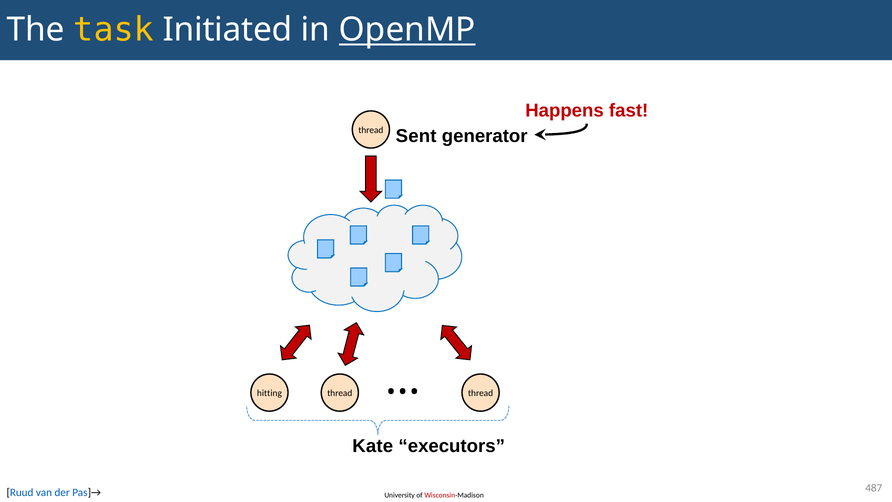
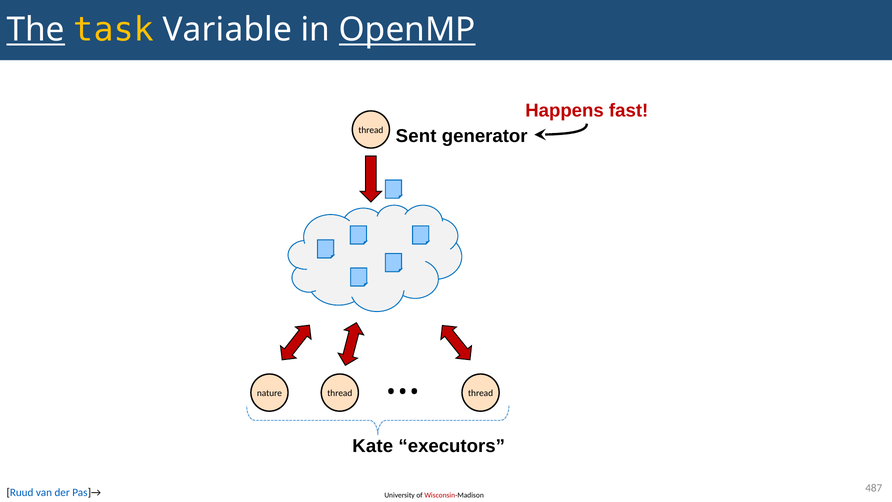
The underline: none -> present (36, 30)
Initiated: Initiated -> Variable (227, 30)
hitting: hitting -> nature (269, 393)
